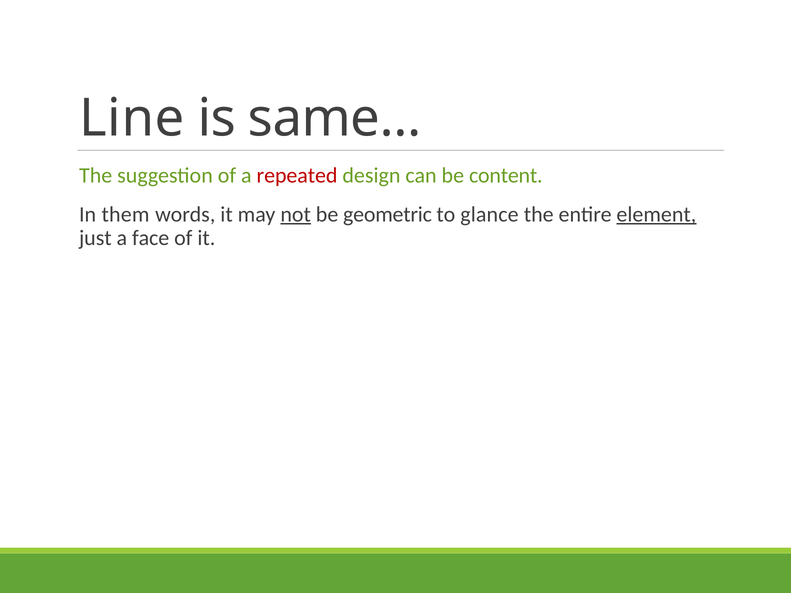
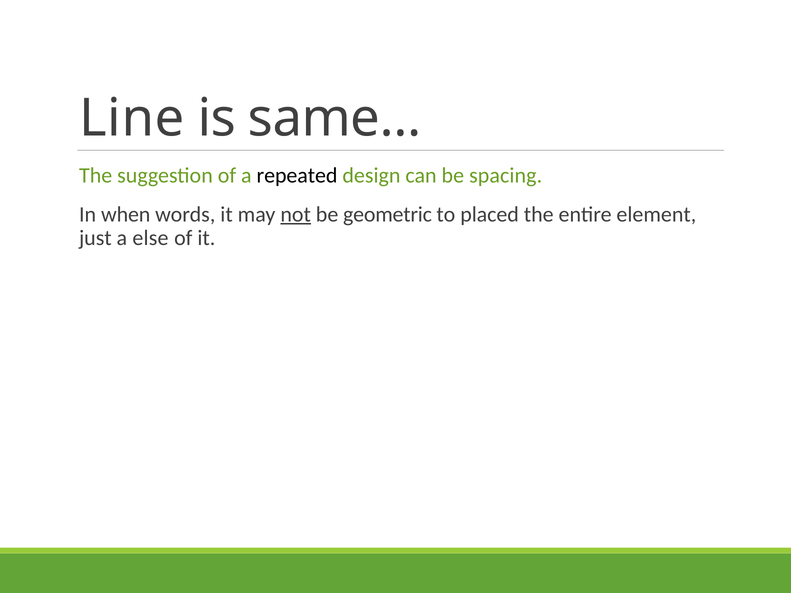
repeated colour: red -> black (297, 175)
content: content -> spacing (506, 175)
them: them -> when (126, 215)
glance: glance -> placed (490, 215)
element underline: present -> none (656, 215)
face: face -> else (150, 238)
